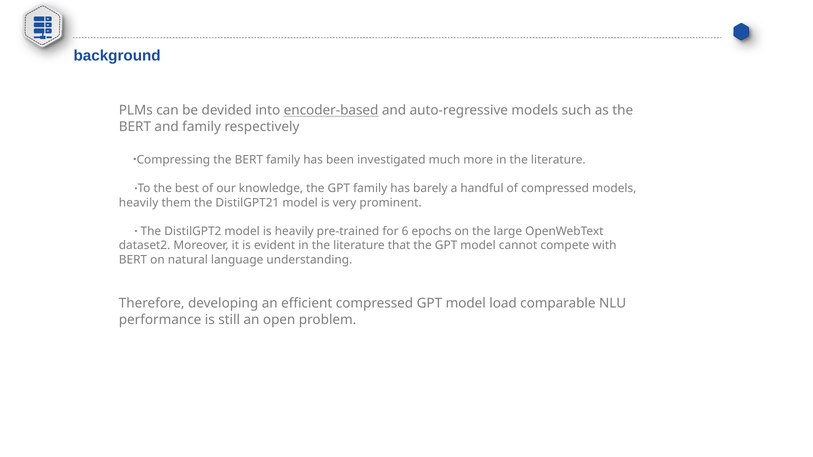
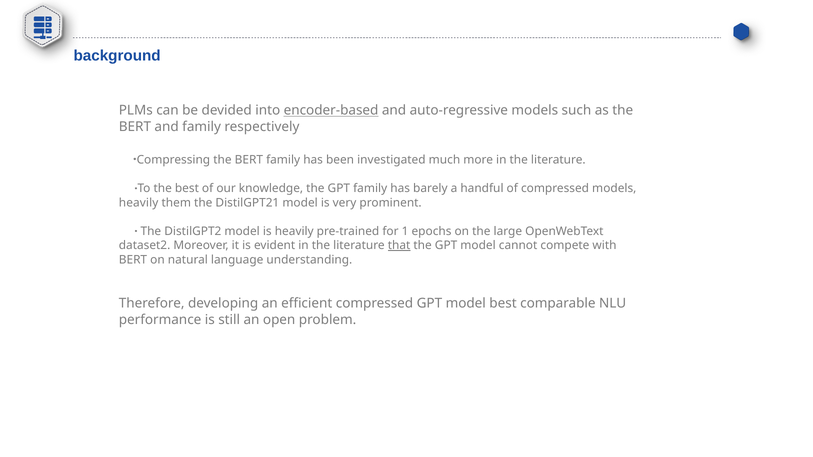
6: 6 -> 1 (405, 231)
that underline: none -> present (399, 246)
model load: load -> best (503, 304)
